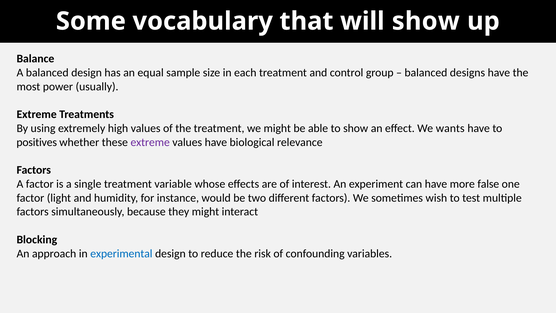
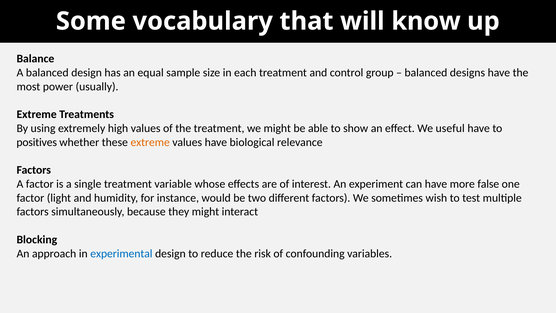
will show: show -> know (426, 21)
wants: wants -> useful (450, 128)
extreme colour: purple -> orange (150, 142)
